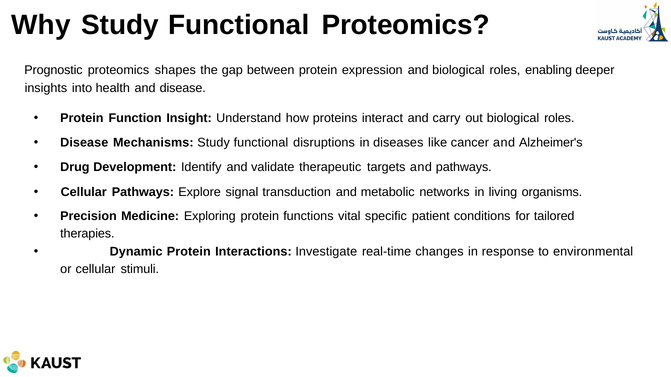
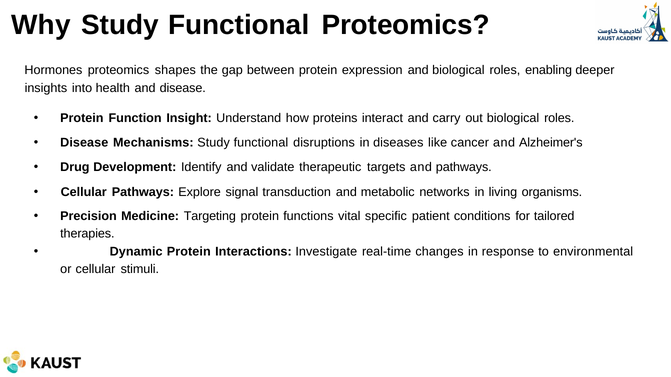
Prognostic: Prognostic -> Hormones (53, 70)
Exploring: Exploring -> Targeting (210, 216)
